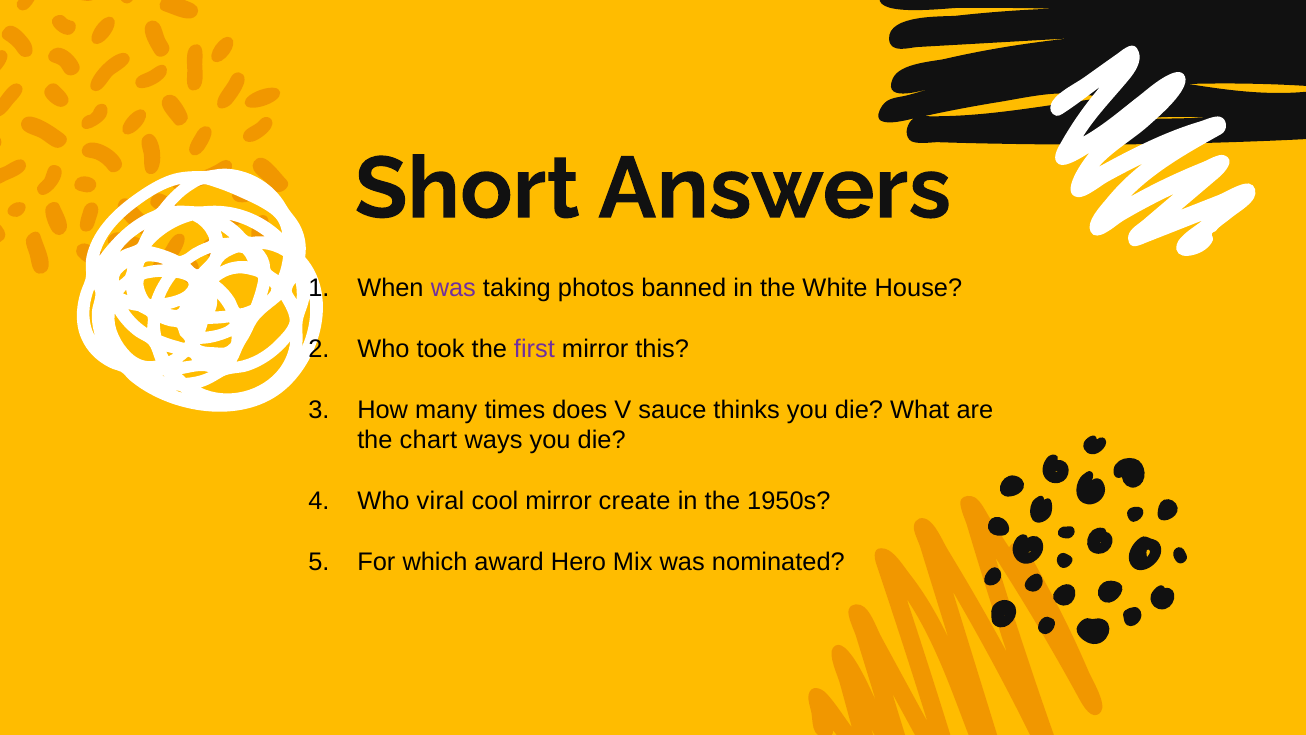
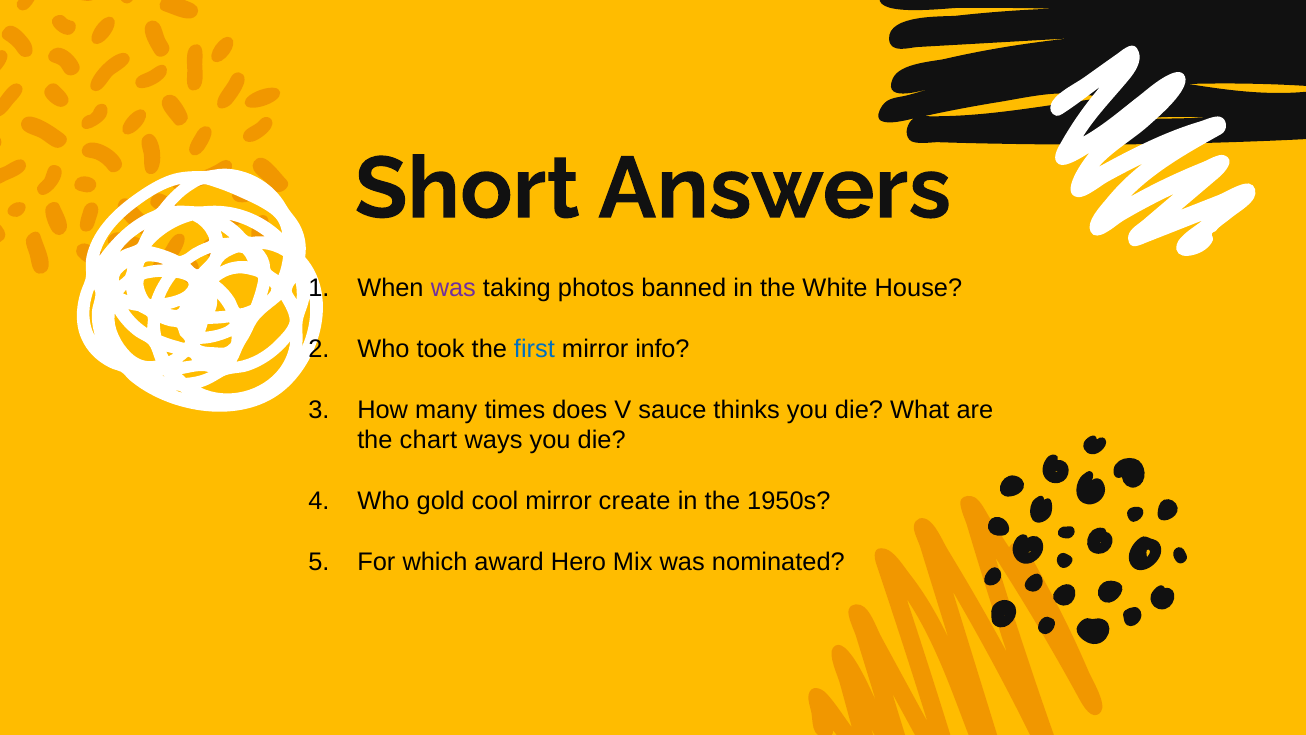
first colour: purple -> blue (534, 349)
this: this -> info (662, 349)
viral: viral -> gold (441, 501)
